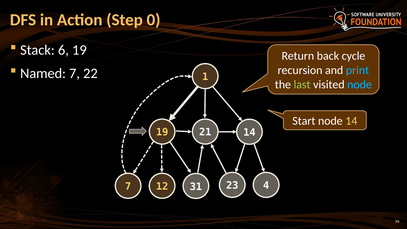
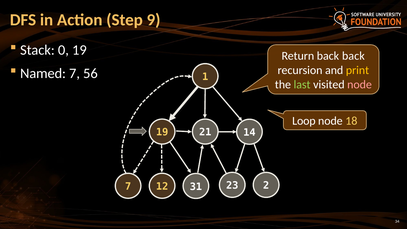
0: 0 -> 9 (154, 20)
6: 6 -> 0 (63, 50)
back cycle: cycle -> back (353, 56)
print colour: light blue -> yellow (357, 70)
22: 22 -> 56 (90, 73)
node colour: light blue -> pink (360, 84)
Start: Start -> Loop (304, 121)
node 14: 14 -> 18 (351, 121)
4: 4 -> 2 (266, 186)
